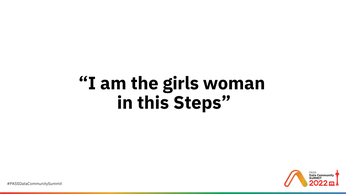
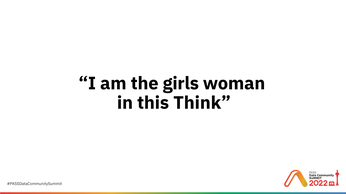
Steps: Steps -> Think (202, 103)
